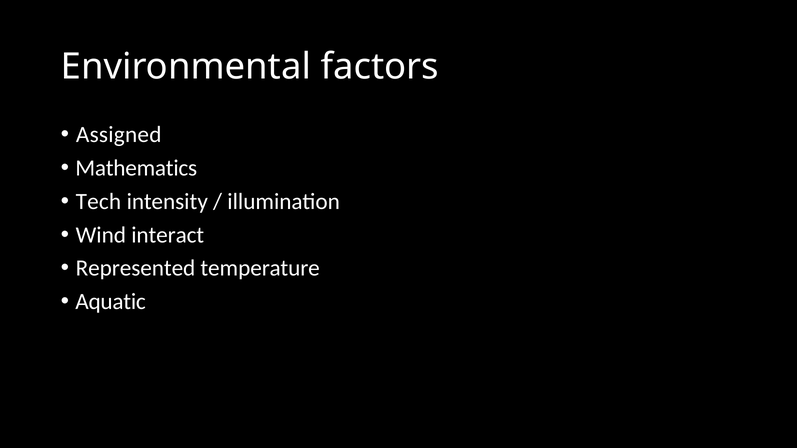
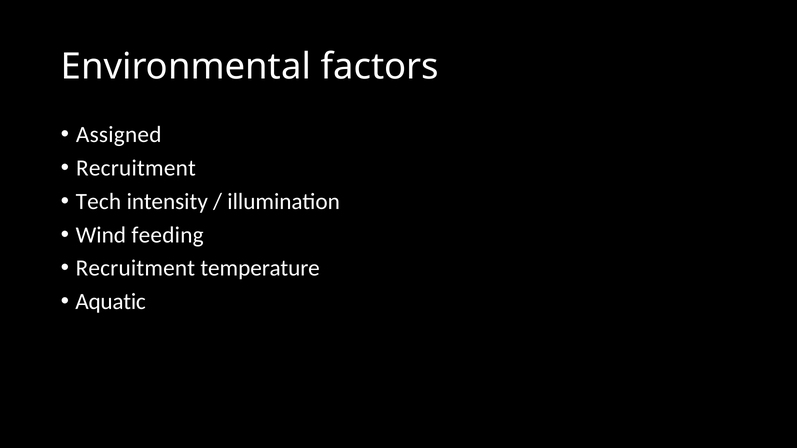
Mathematics: Mathematics -> Recruitment (136, 168)
interact: interact -> feeding (168, 235)
Represented: Represented -> Recruitment (135, 268)
